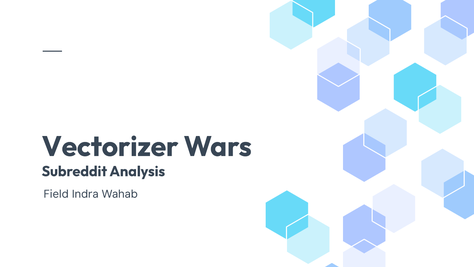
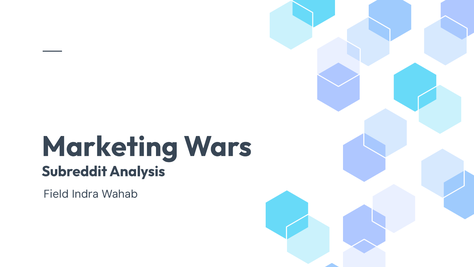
Vectorizer: Vectorizer -> Marketing (110, 146)
